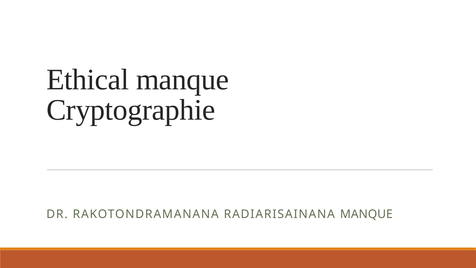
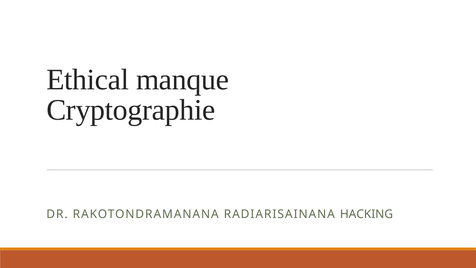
RADIARISAINANA MANQUE: MANQUE -> HACKING (366, 214)
